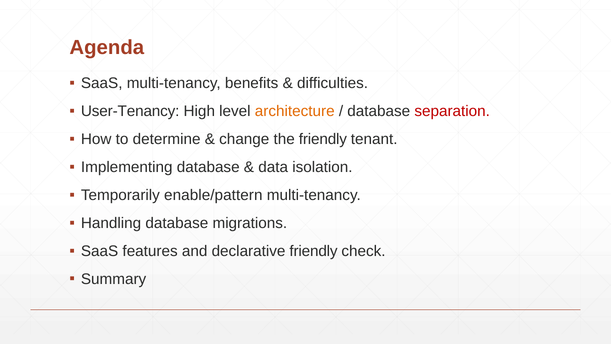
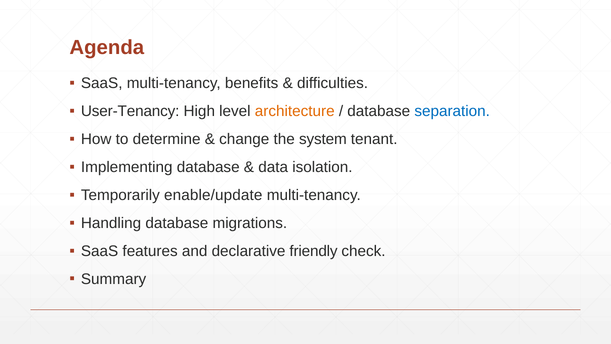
separation colour: red -> blue (452, 111)
the friendly: friendly -> system (323, 139)
enable/pattern: enable/pattern -> enable/update (213, 195)
